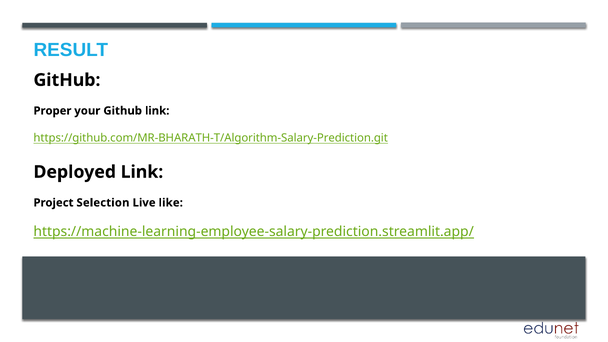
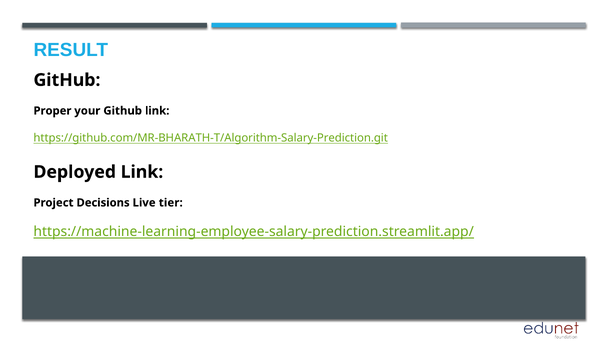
Selection: Selection -> Decisions (103, 203)
like: like -> tier (171, 203)
